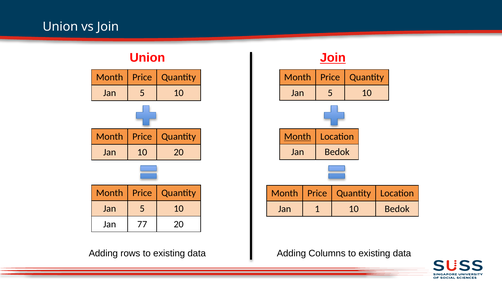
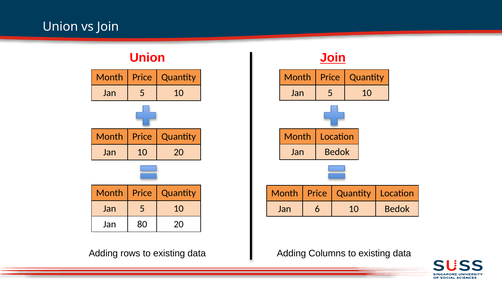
Month underline: present -> none (298, 137)
1: 1 -> 6 (317, 209)
77: 77 -> 80 (142, 224)
